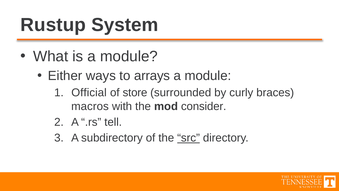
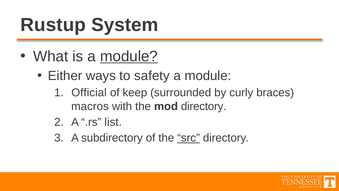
module underline: none -> present (129, 56)
arrays: arrays -> safety (152, 76)
store: store -> keep (135, 93)
mod consider: consider -> directory (204, 106)
tell: tell -> list (113, 122)
